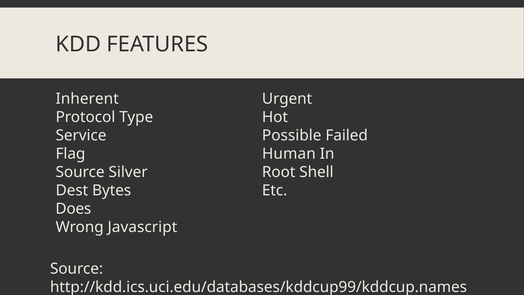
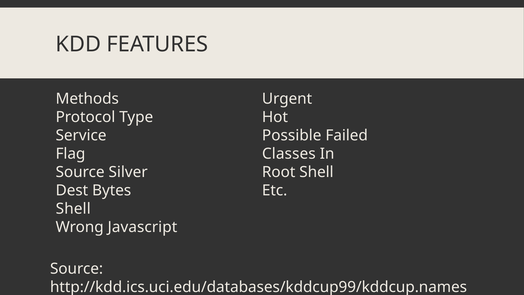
Inherent: Inherent -> Methods (87, 99)
Human: Human -> Classes (289, 154)
Does: Does -> Shell (73, 208)
